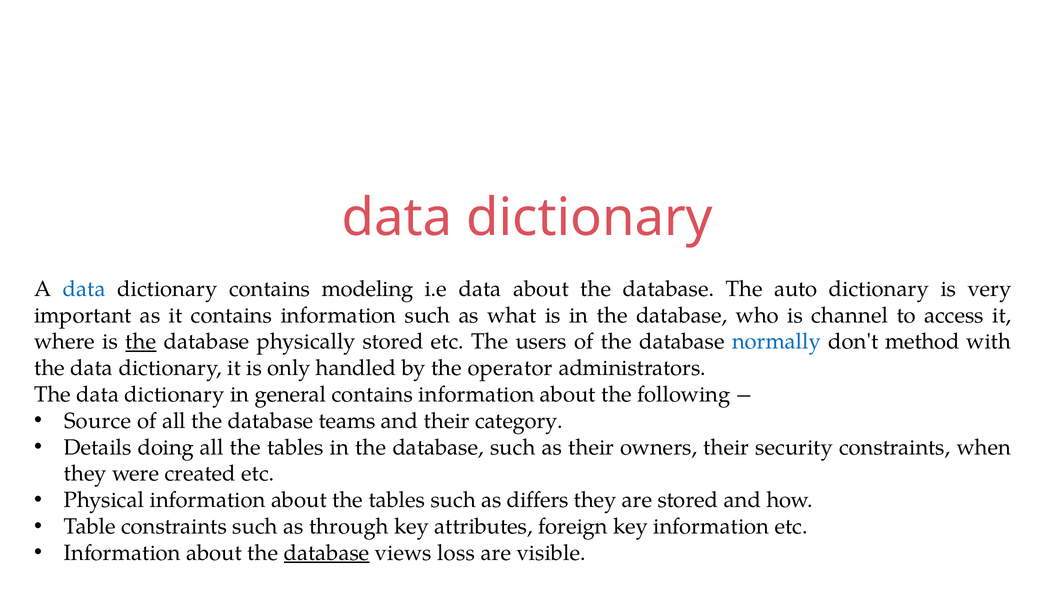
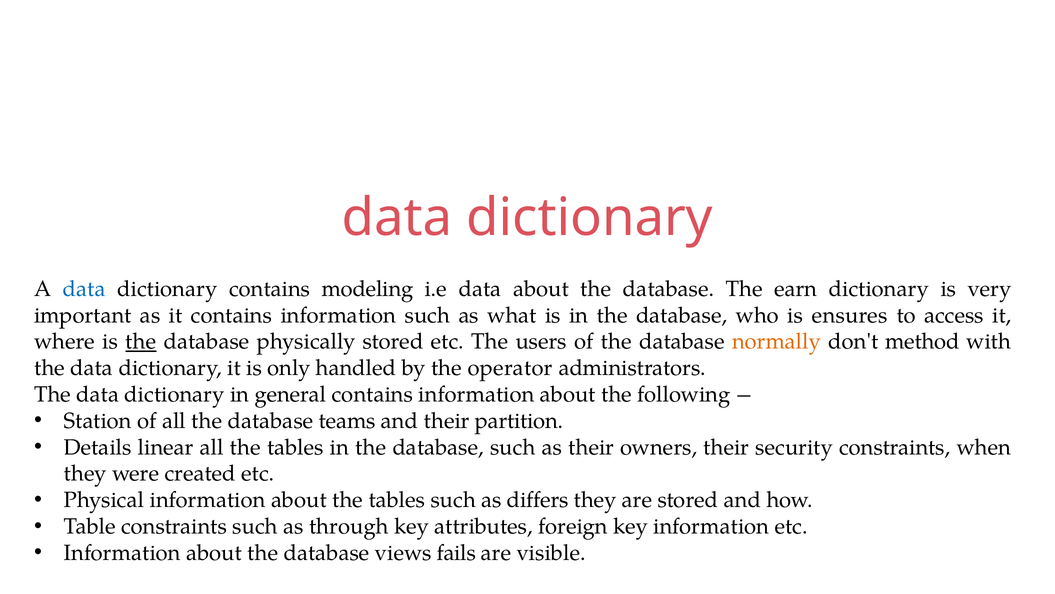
auto: auto -> earn (796, 289)
channel: channel -> ensures (850, 315)
normally colour: blue -> orange (777, 341)
Source: Source -> Station (98, 420)
category: category -> partition (519, 420)
doing: doing -> linear (166, 447)
database underline: present -> none (327, 552)
loss: loss -> fails (456, 552)
